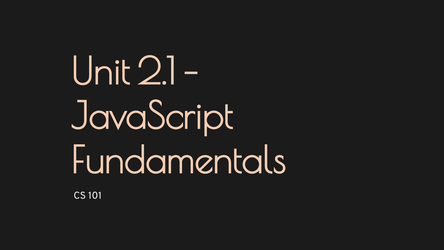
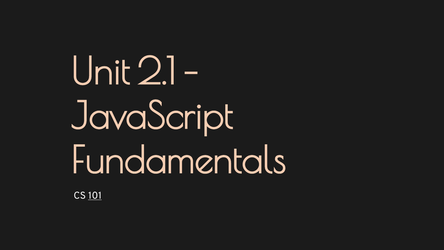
101 underline: none -> present (95, 195)
